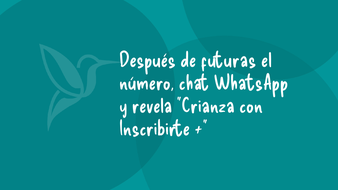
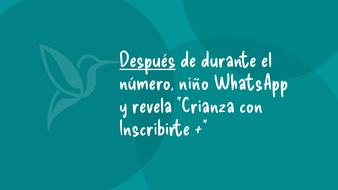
Después underline: none -> present (148, 60)
futuras: futuras -> durante (229, 60)
chat: chat -> niño (194, 83)
